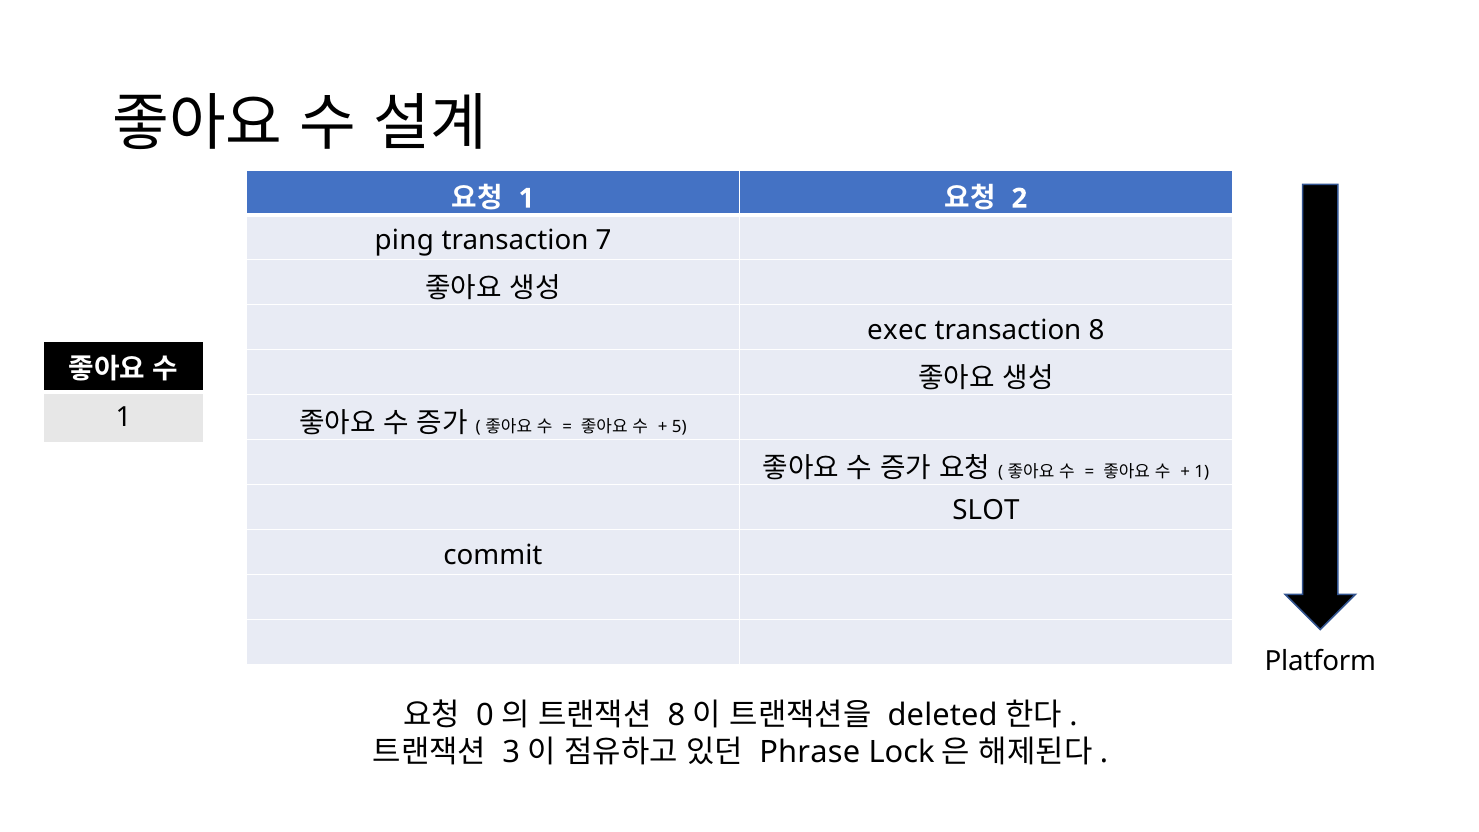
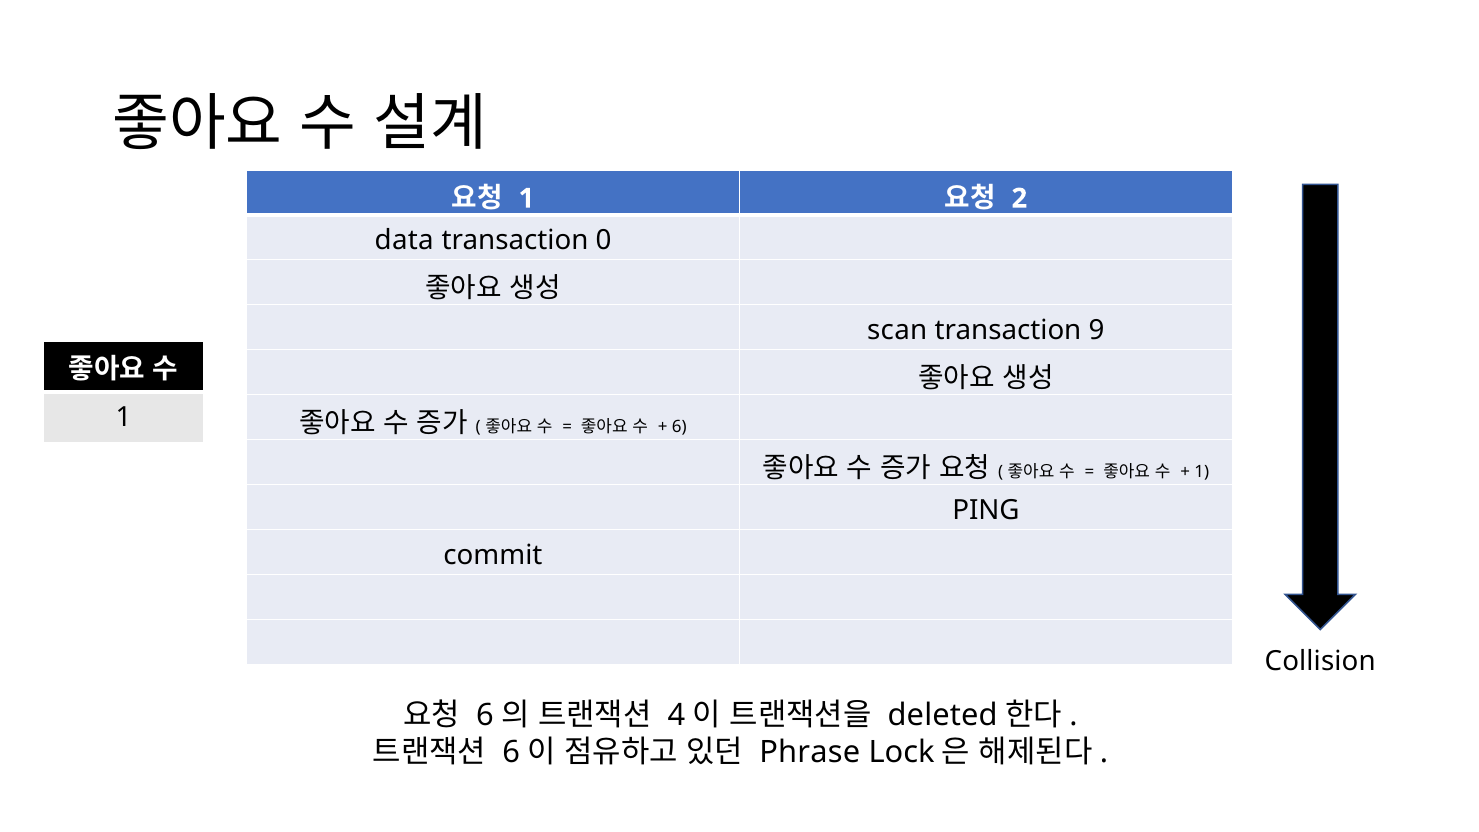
ping: ping -> data (404, 241)
7: 7 -> 0 (604, 241)
exec: exec -> scan (897, 331)
transaction 8: 8 -> 9 (1096, 331)
5: 5 -> 6 (679, 427)
SLOT: SLOT -> PING (986, 511)
Platform: Platform -> Collision (1320, 661)
0: 0 -> 6 (485, 715)
8: 8 -> 4 (676, 715)
3: 3 -> 6 (511, 752)
